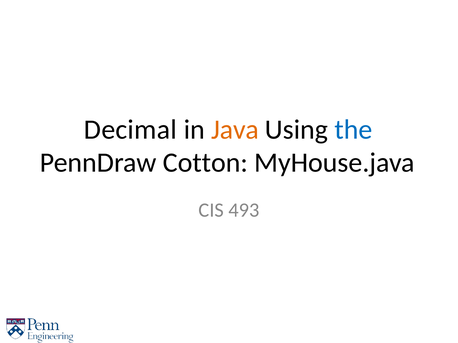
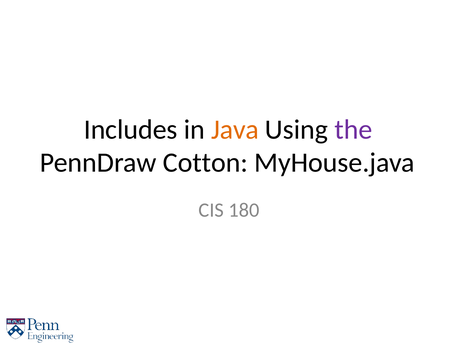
Decimal: Decimal -> Includes (131, 130)
the colour: blue -> purple (353, 130)
493: 493 -> 180 (244, 211)
